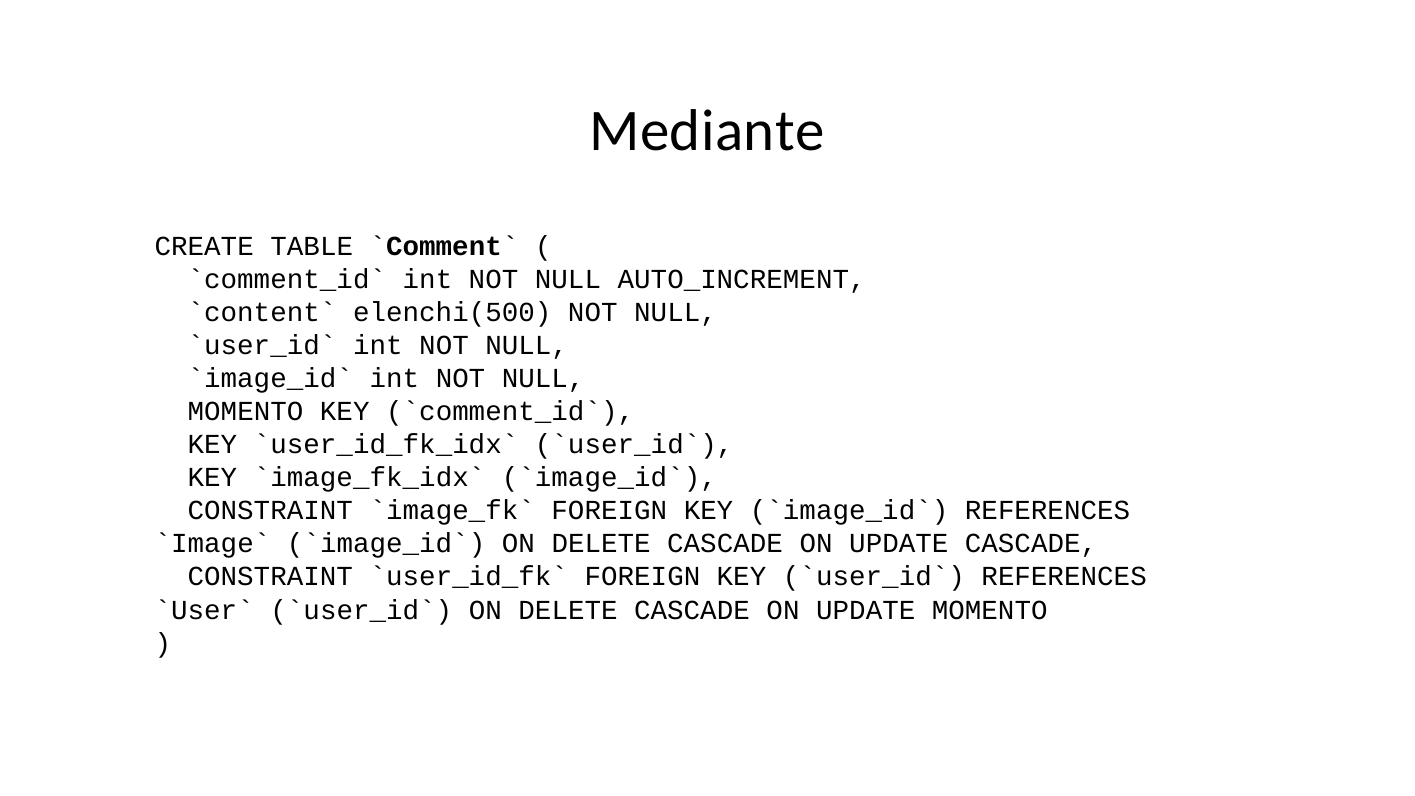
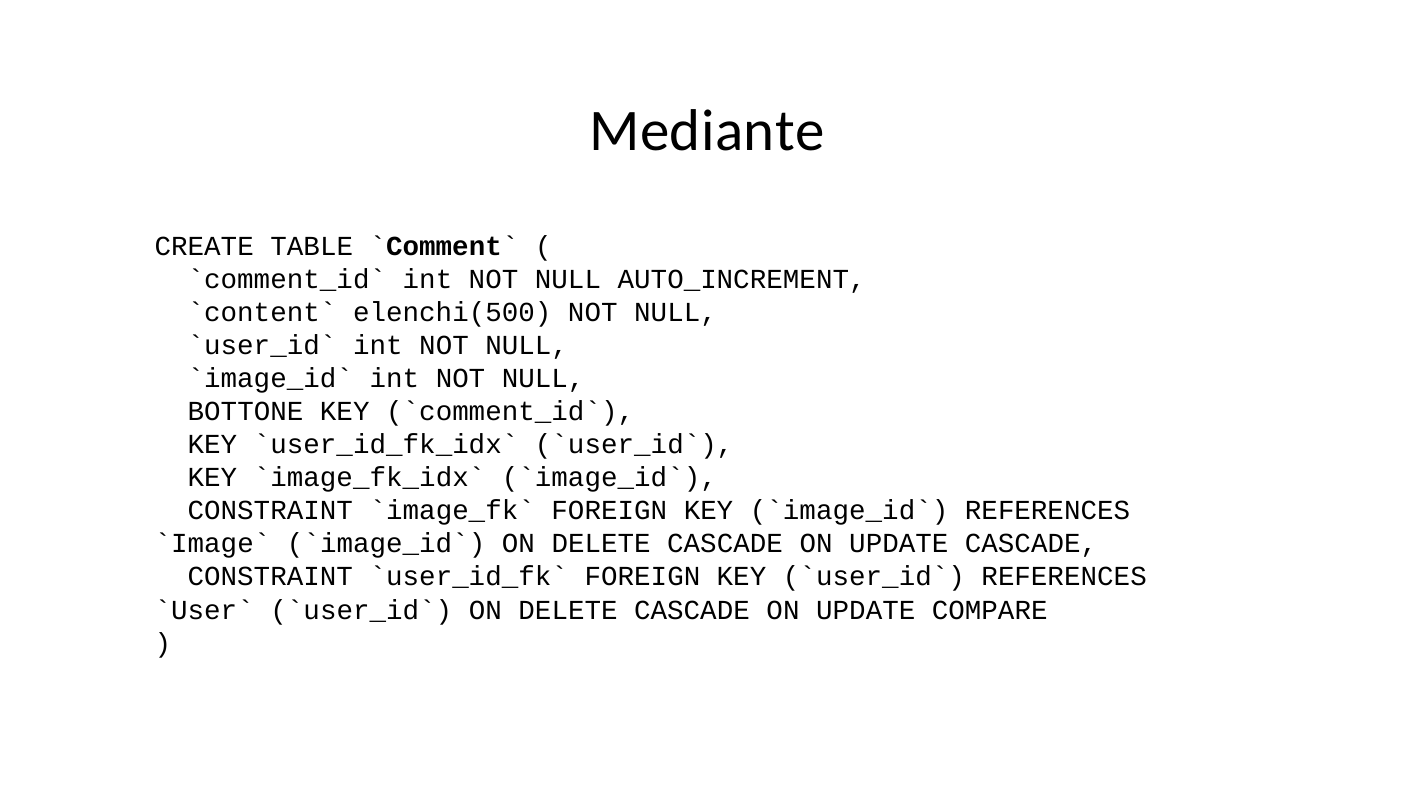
MOMENTO: MOMENTO -> BOTTONE (246, 412)
UPDATE MOMENTO: MOMENTO -> COMPARE (990, 610)
